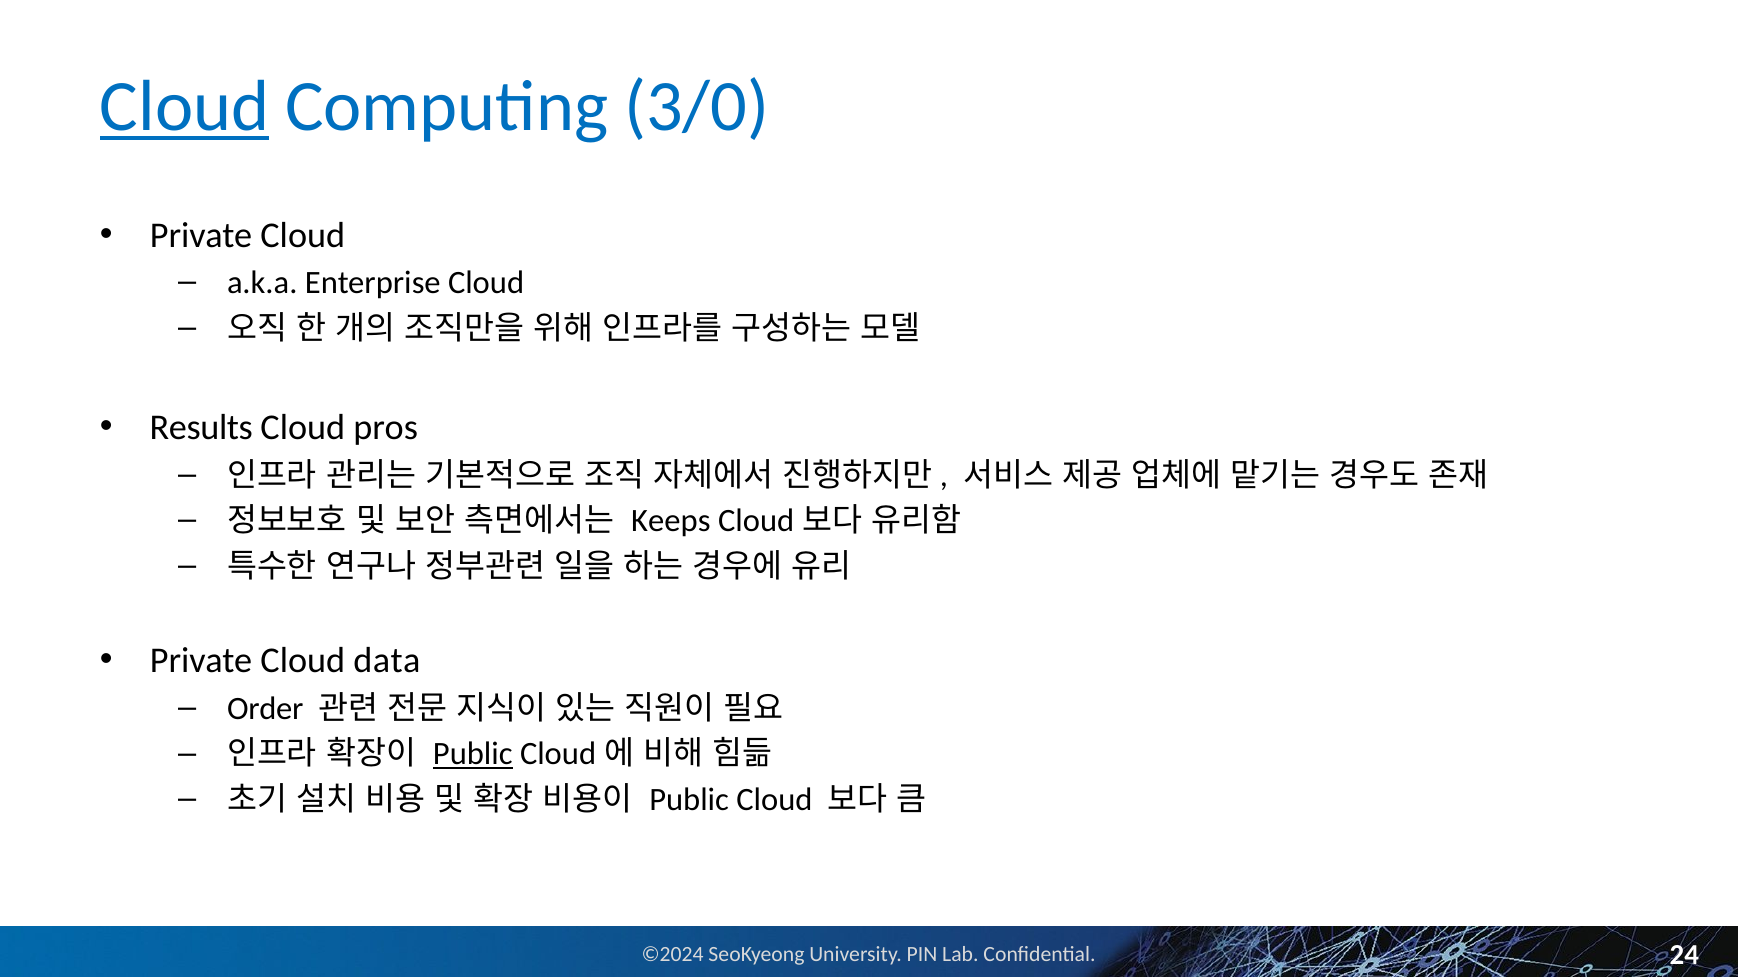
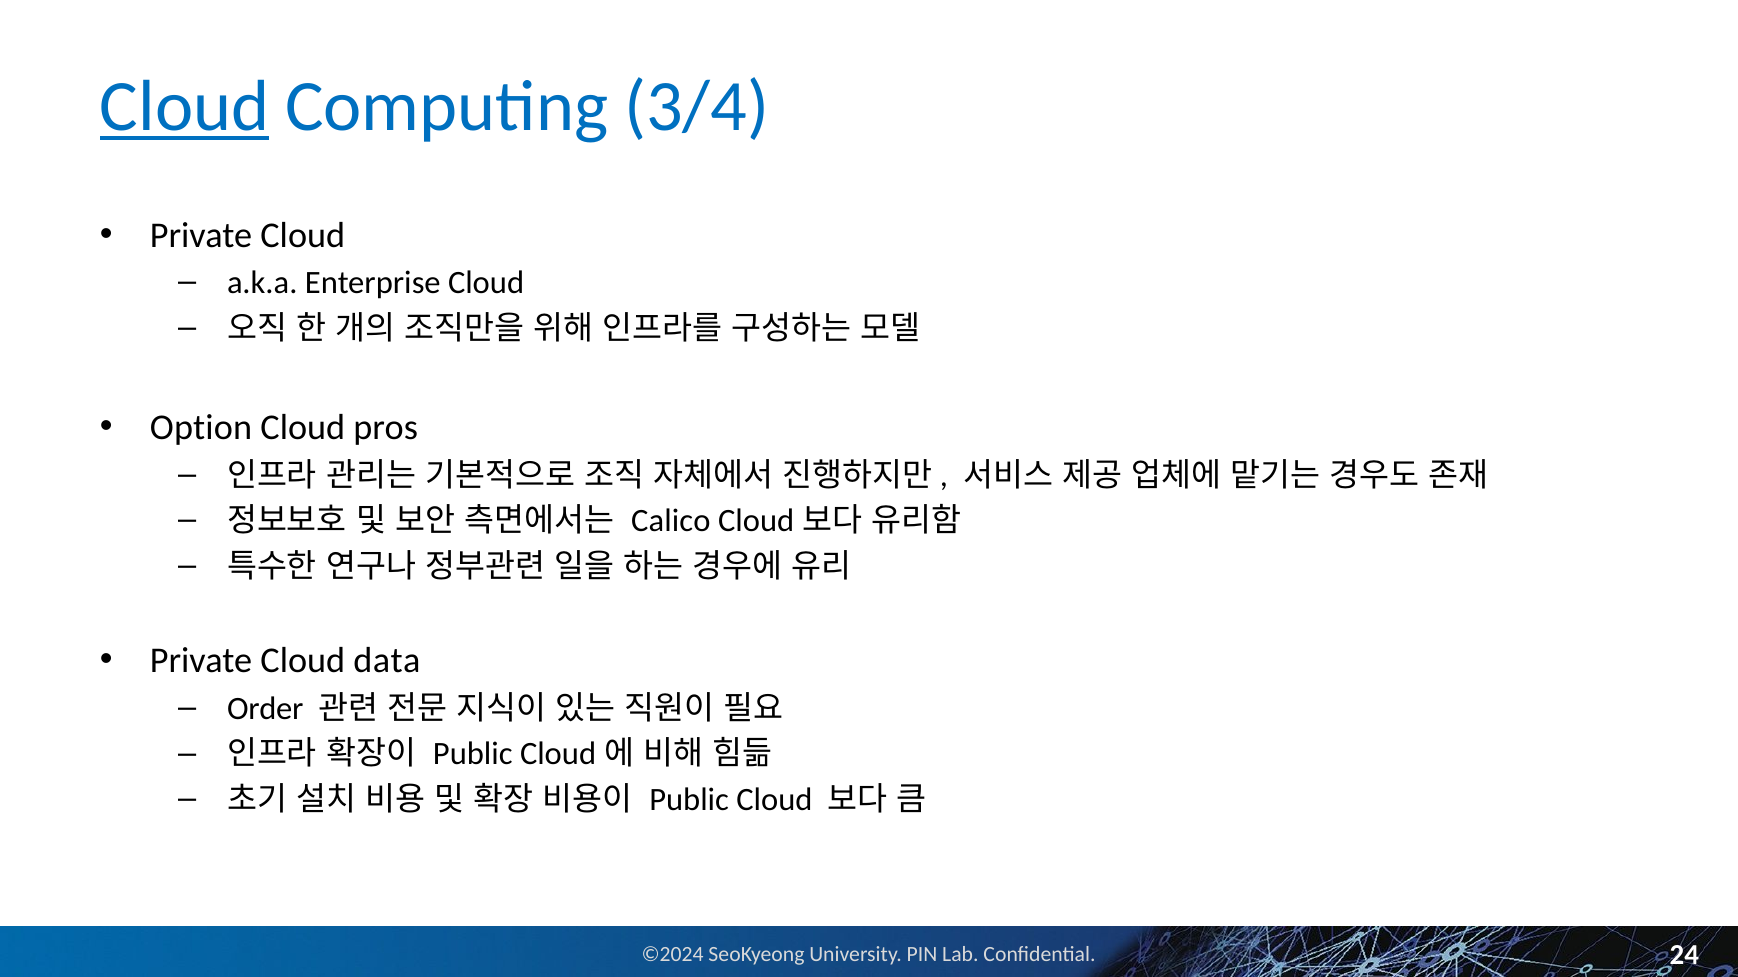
3/0: 3/0 -> 3/4 (697, 107)
Results: Results -> Option (201, 428)
Keeps: Keeps -> Calico (671, 521)
Public underline: present -> none (473, 755)
